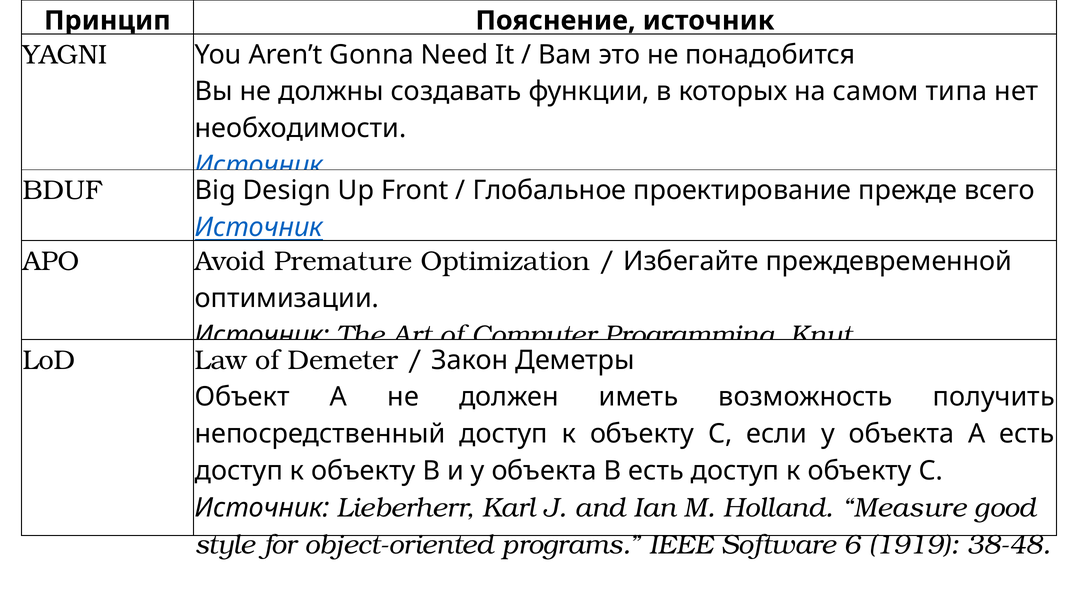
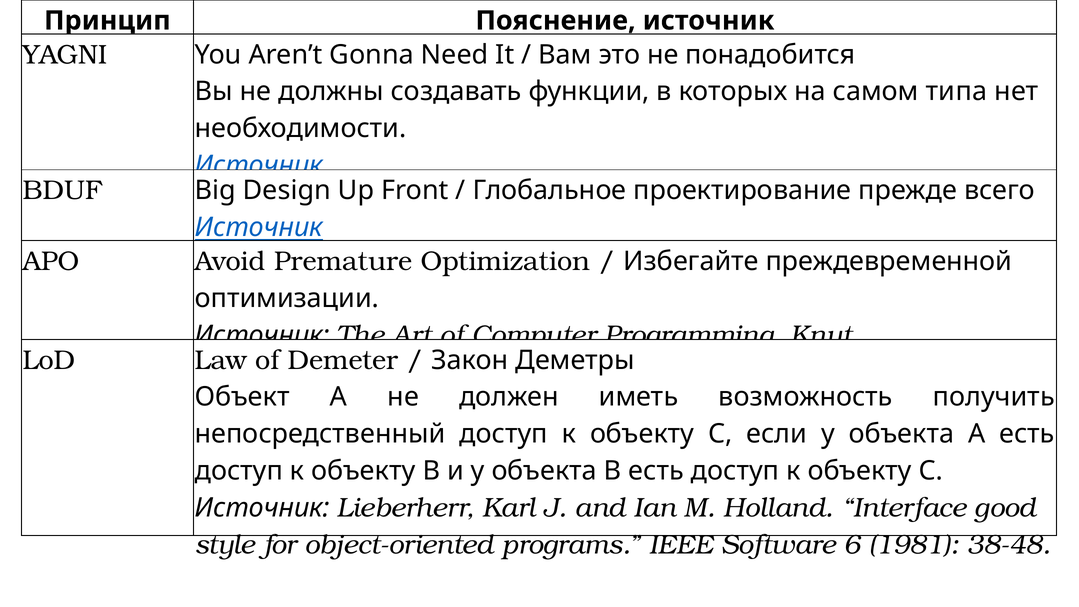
Measure: Measure -> Interface (904, 508)
1919: 1919 -> 1981 (914, 545)
